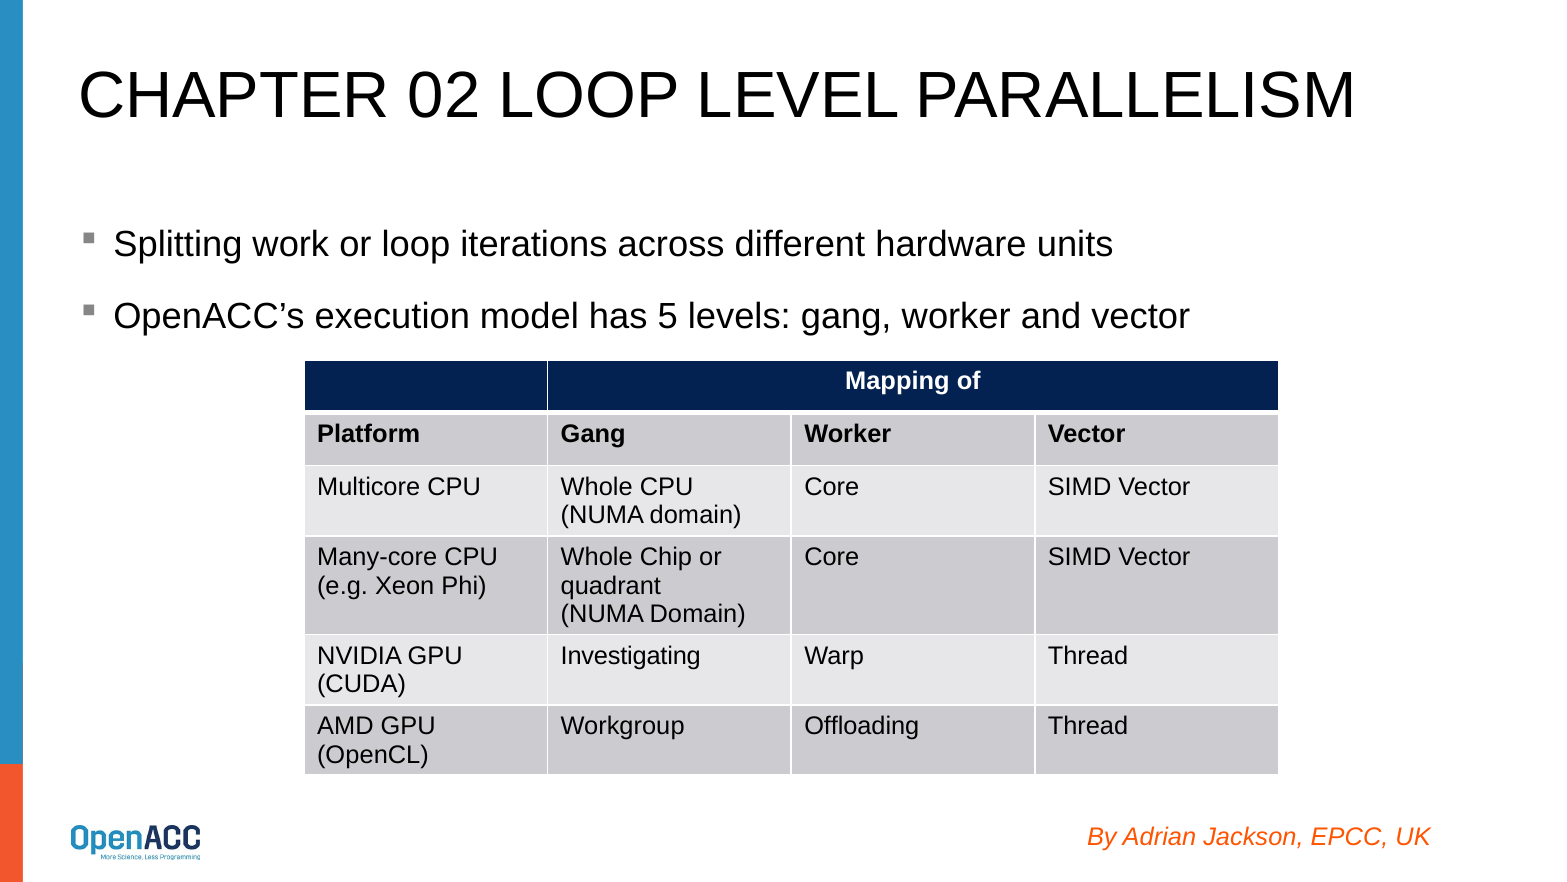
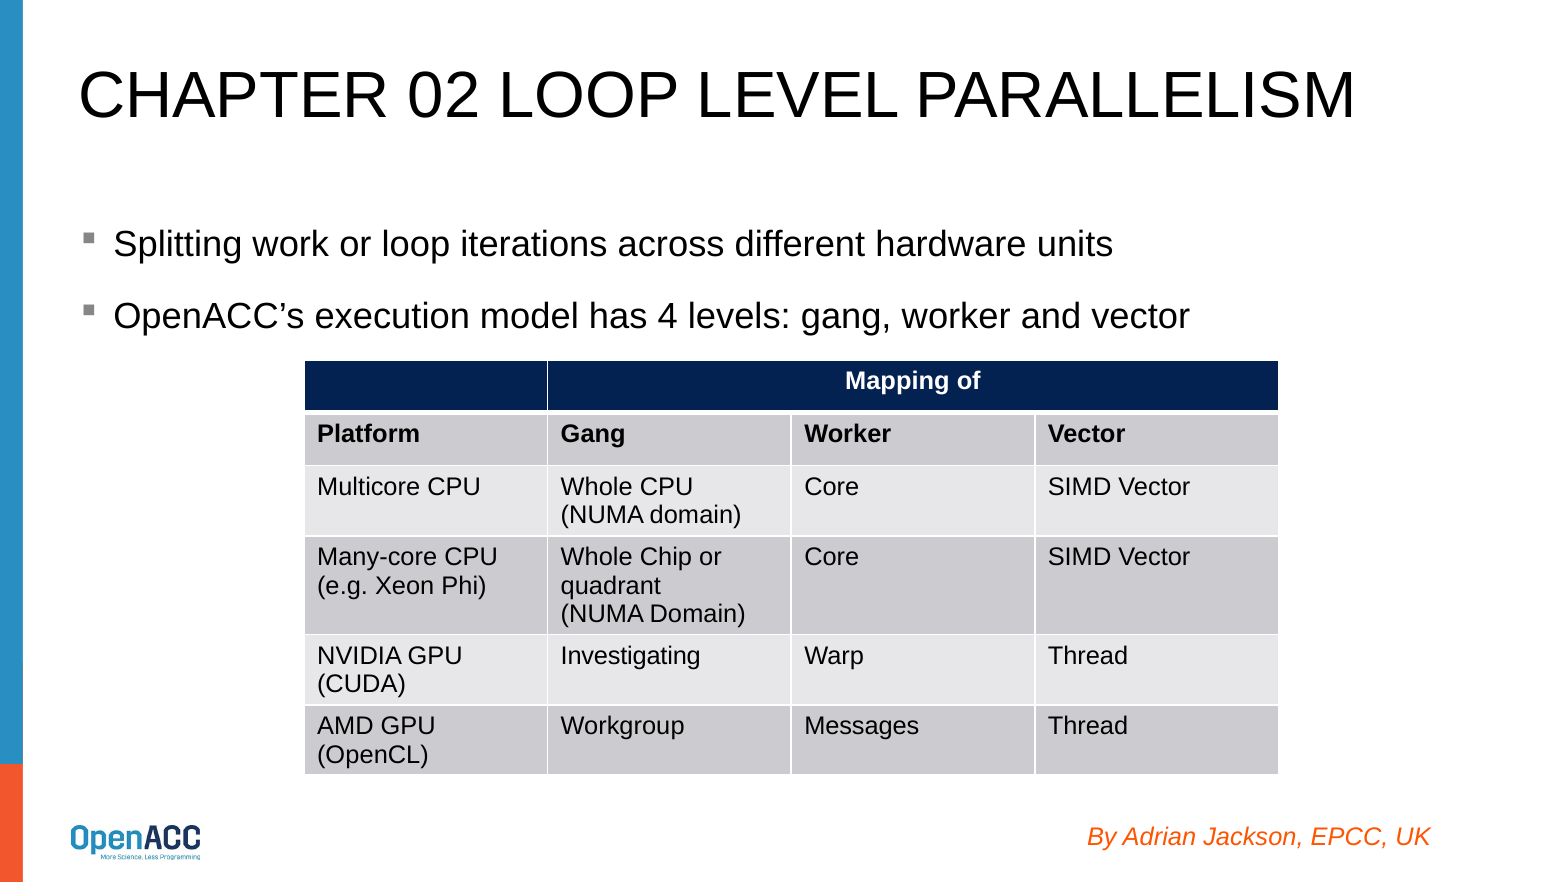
5: 5 -> 4 (668, 316)
Offloading: Offloading -> Messages (862, 726)
